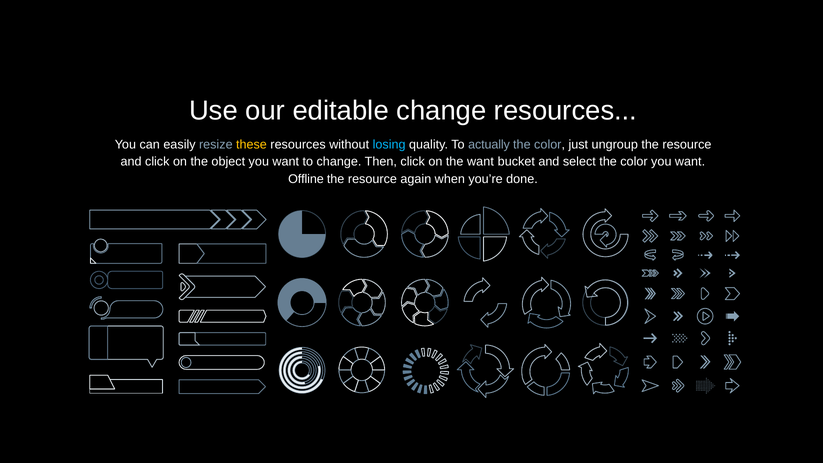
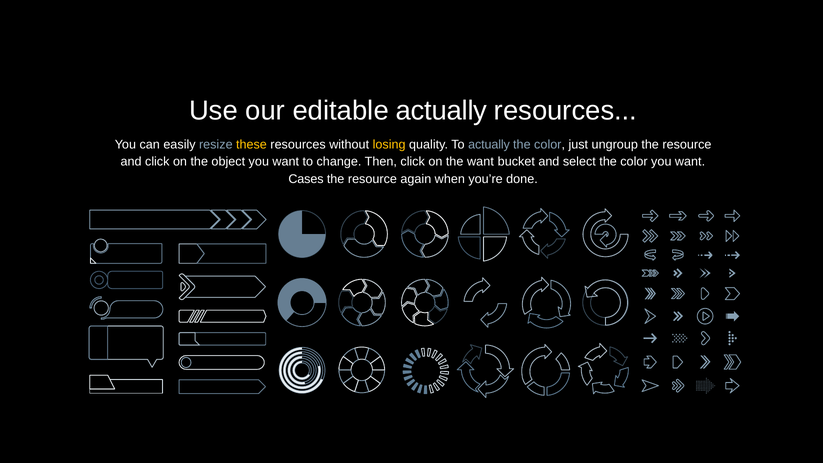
editable change: change -> actually (441, 111)
losing colour: light blue -> yellow (389, 144)
Offline: Offline -> Cases (306, 179)
